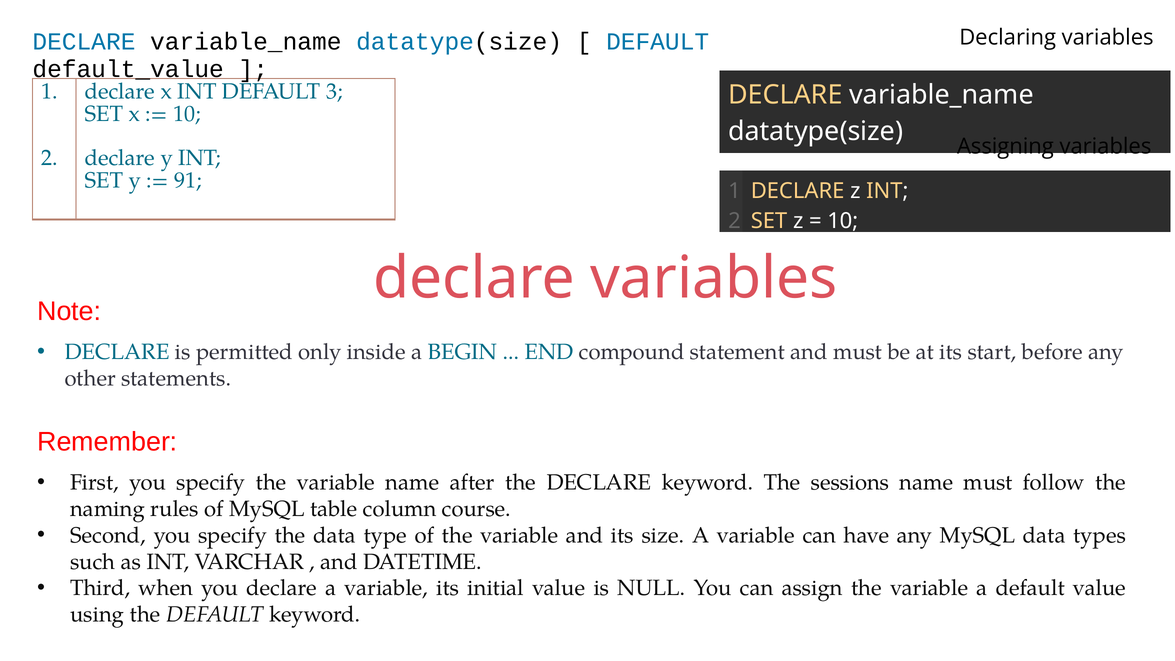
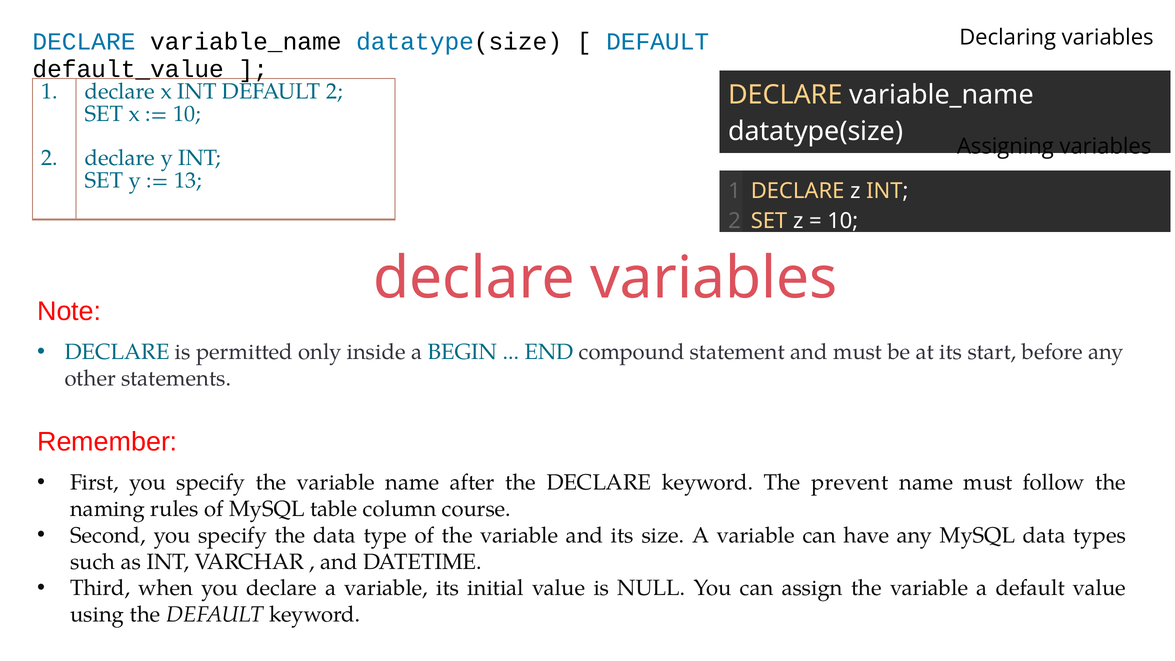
DEFAULT 3: 3 -> 2 (334, 92)
91: 91 -> 13 (188, 180)
sessions: sessions -> prevent (850, 482)
